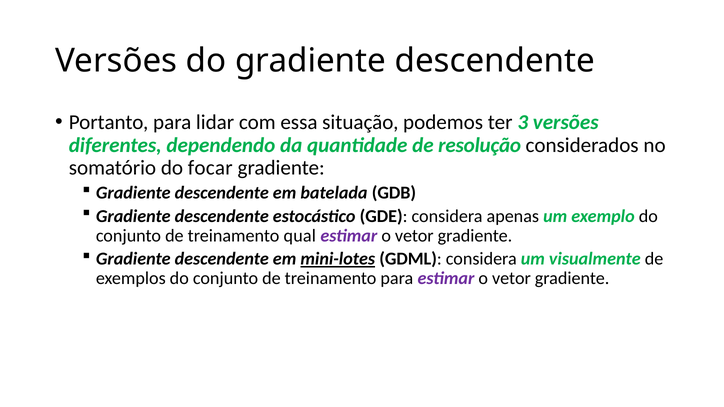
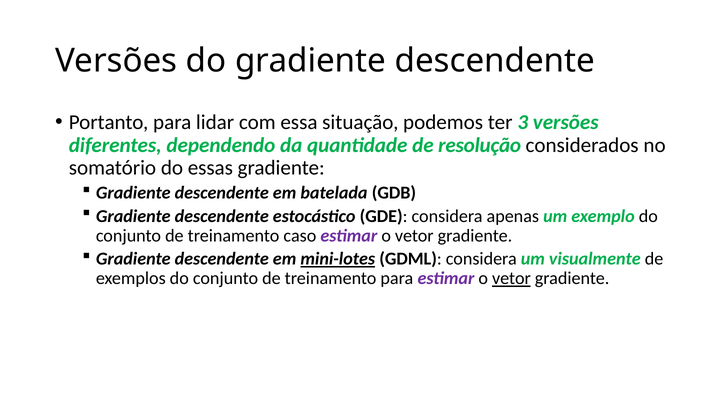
focar: focar -> essas (210, 168)
qual: qual -> caso (300, 236)
vetor underline: none -> present (511, 279)
